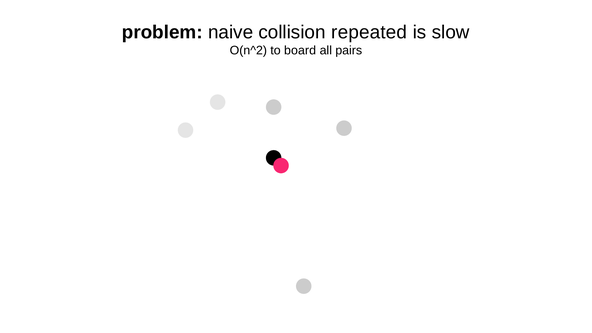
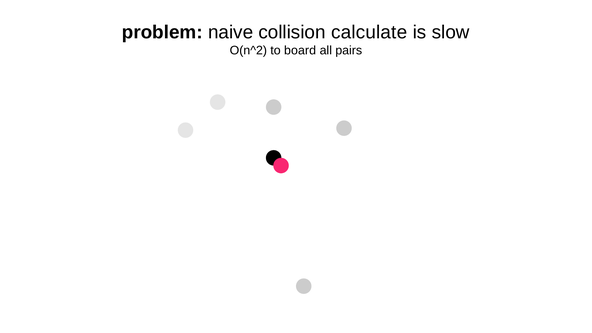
repeated: repeated -> calculate (369, 32)
